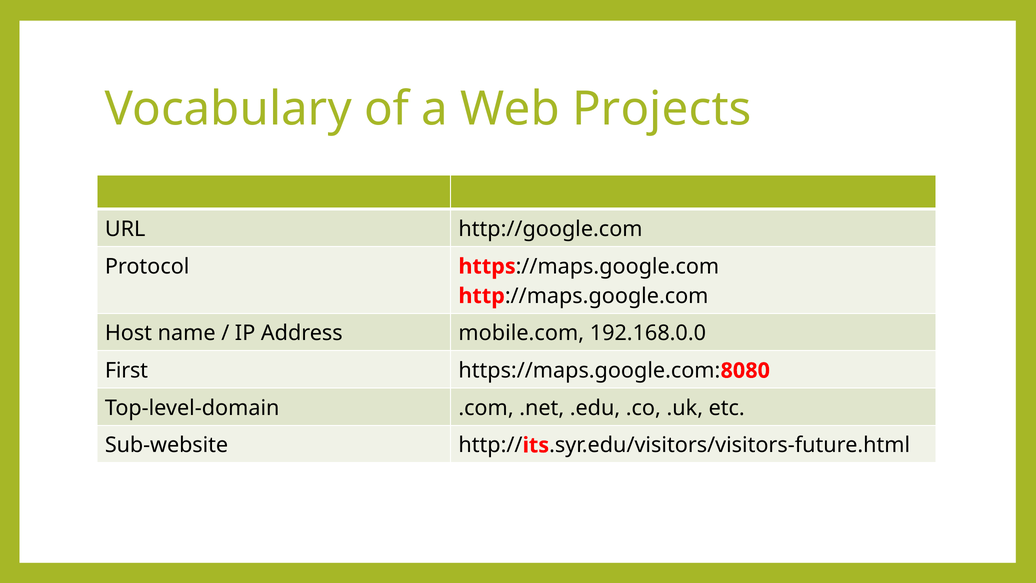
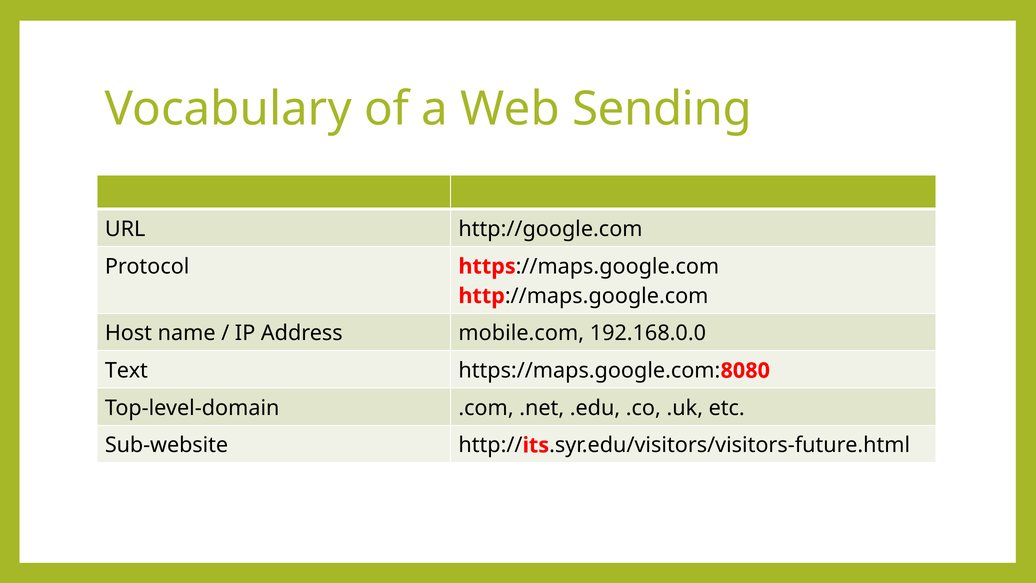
Projects: Projects -> Sending (662, 109)
First: First -> Text (126, 370)
